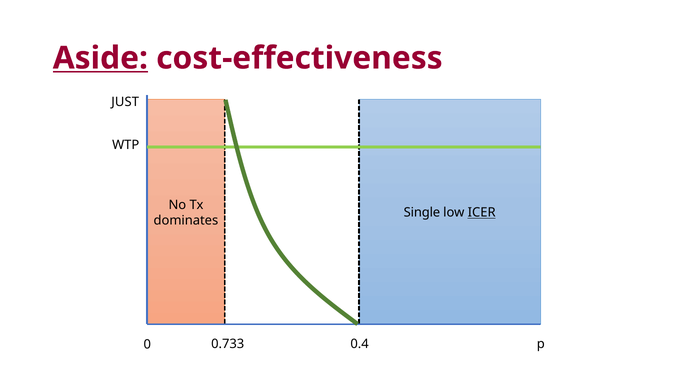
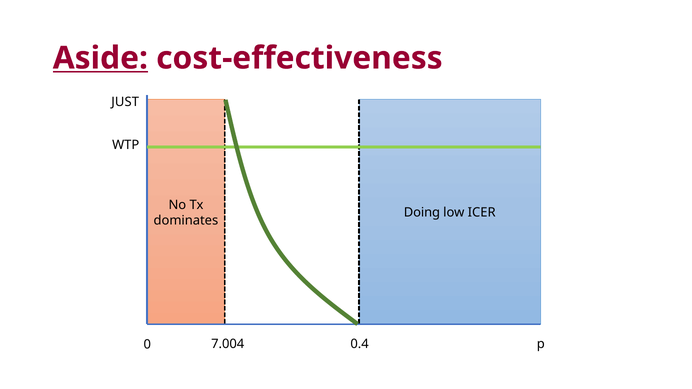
Single: Single -> Doing (422, 213)
ICER underline: present -> none (482, 213)
0.733: 0.733 -> 7.004 (228, 344)
